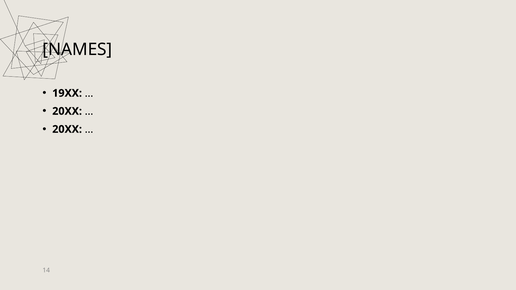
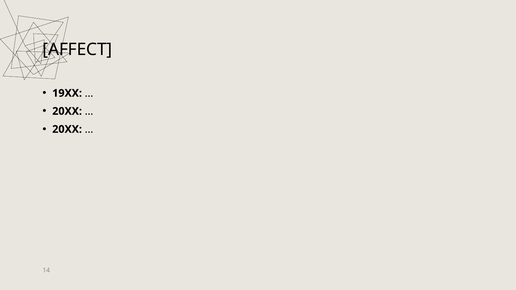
NAMES: NAMES -> AFFECT (77, 49)
